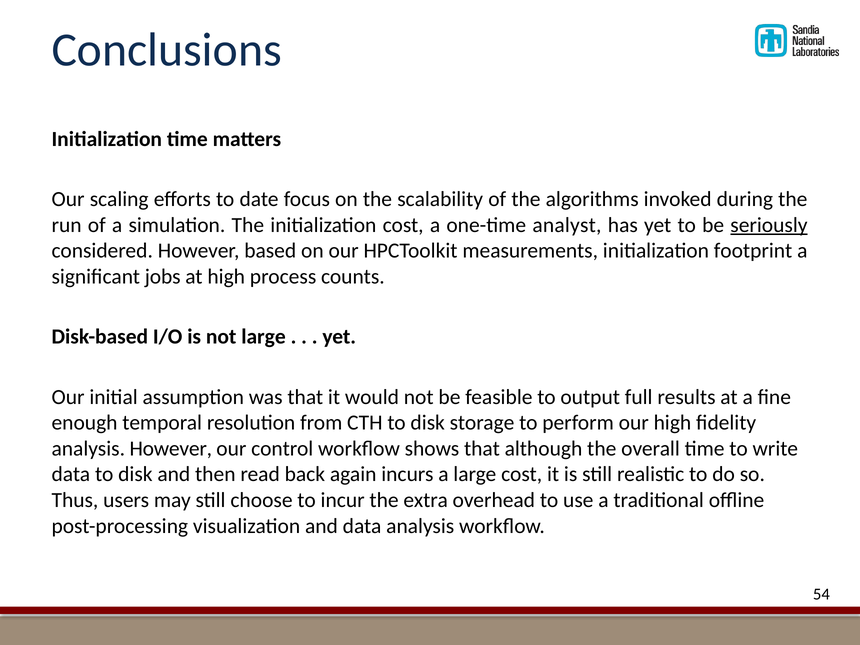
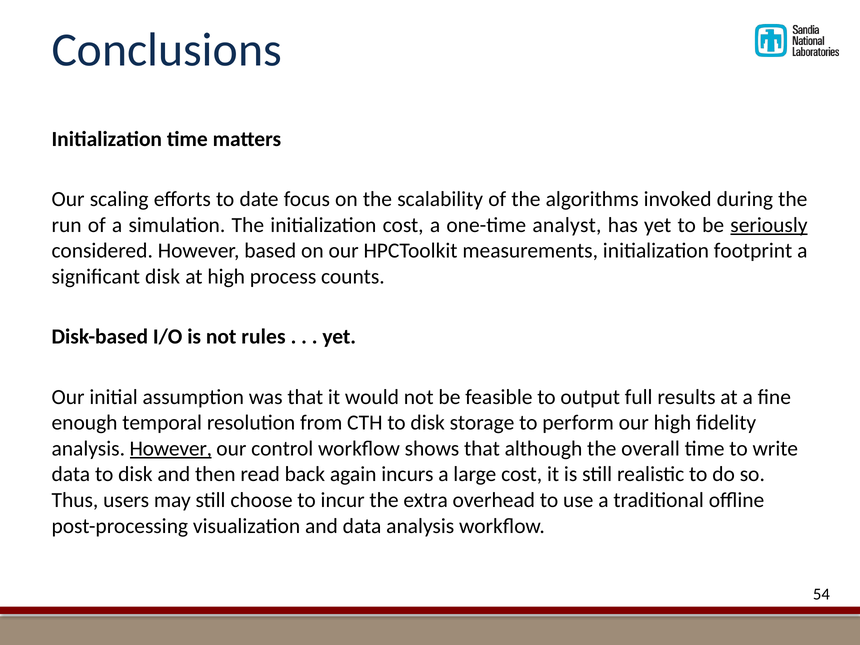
significant jobs: jobs -> disk (163, 277)
not large: large -> rules (263, 337)
However underline: none -> present (171, 449)
